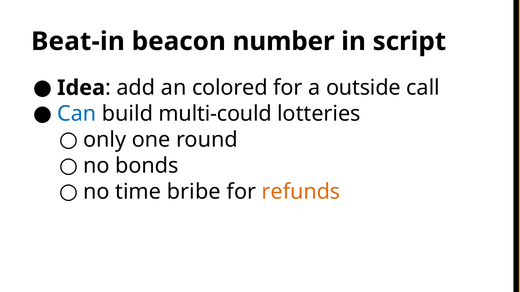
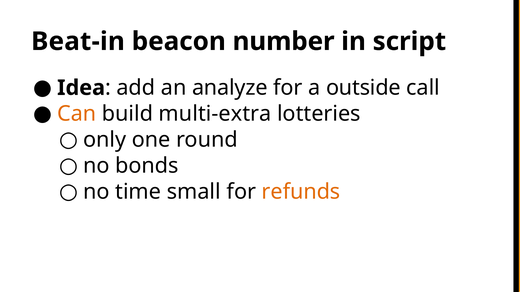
colored: colored -> analyze (230, 88)
Can colour: blue -> orange (77, 114)
multi-could: multi-could -> multi-extra (215, 114)
bribe: bribe -> small (194, 192)
